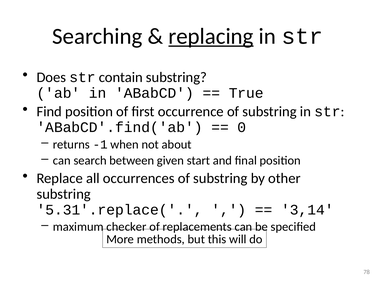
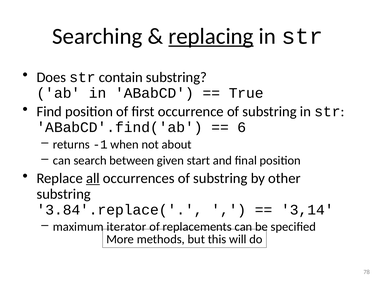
0: 0 -> 6 (242, 128)
all underline: none -> present (93, 179)
5.31'.replace(: 5.31'.replace( -> 3.84'.replace( (120, 210)
checker: checker -> iterator (126, 227)
